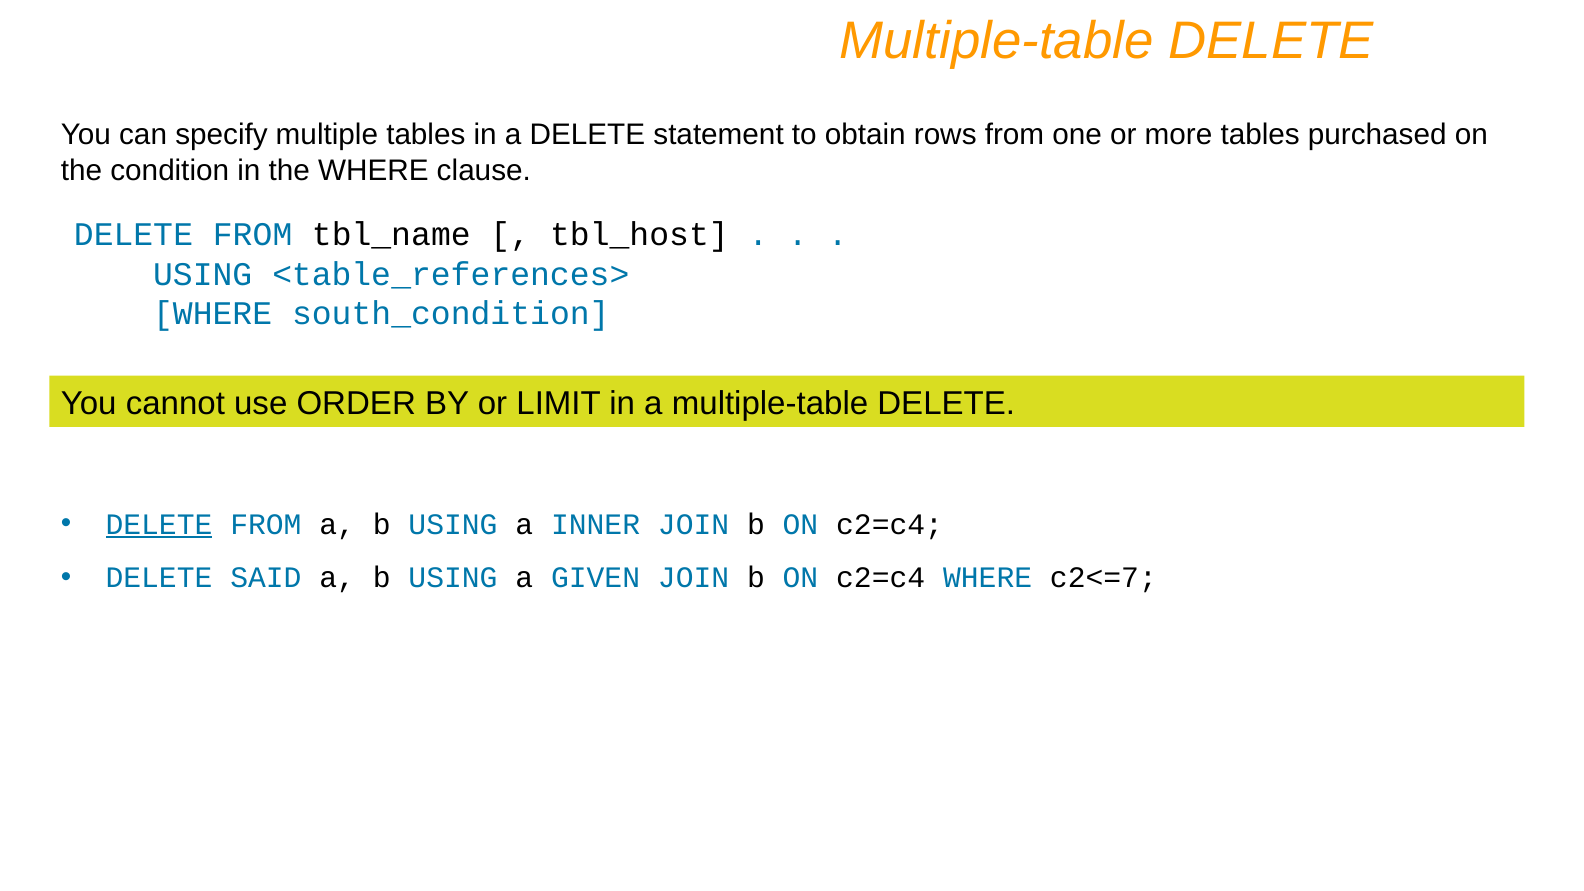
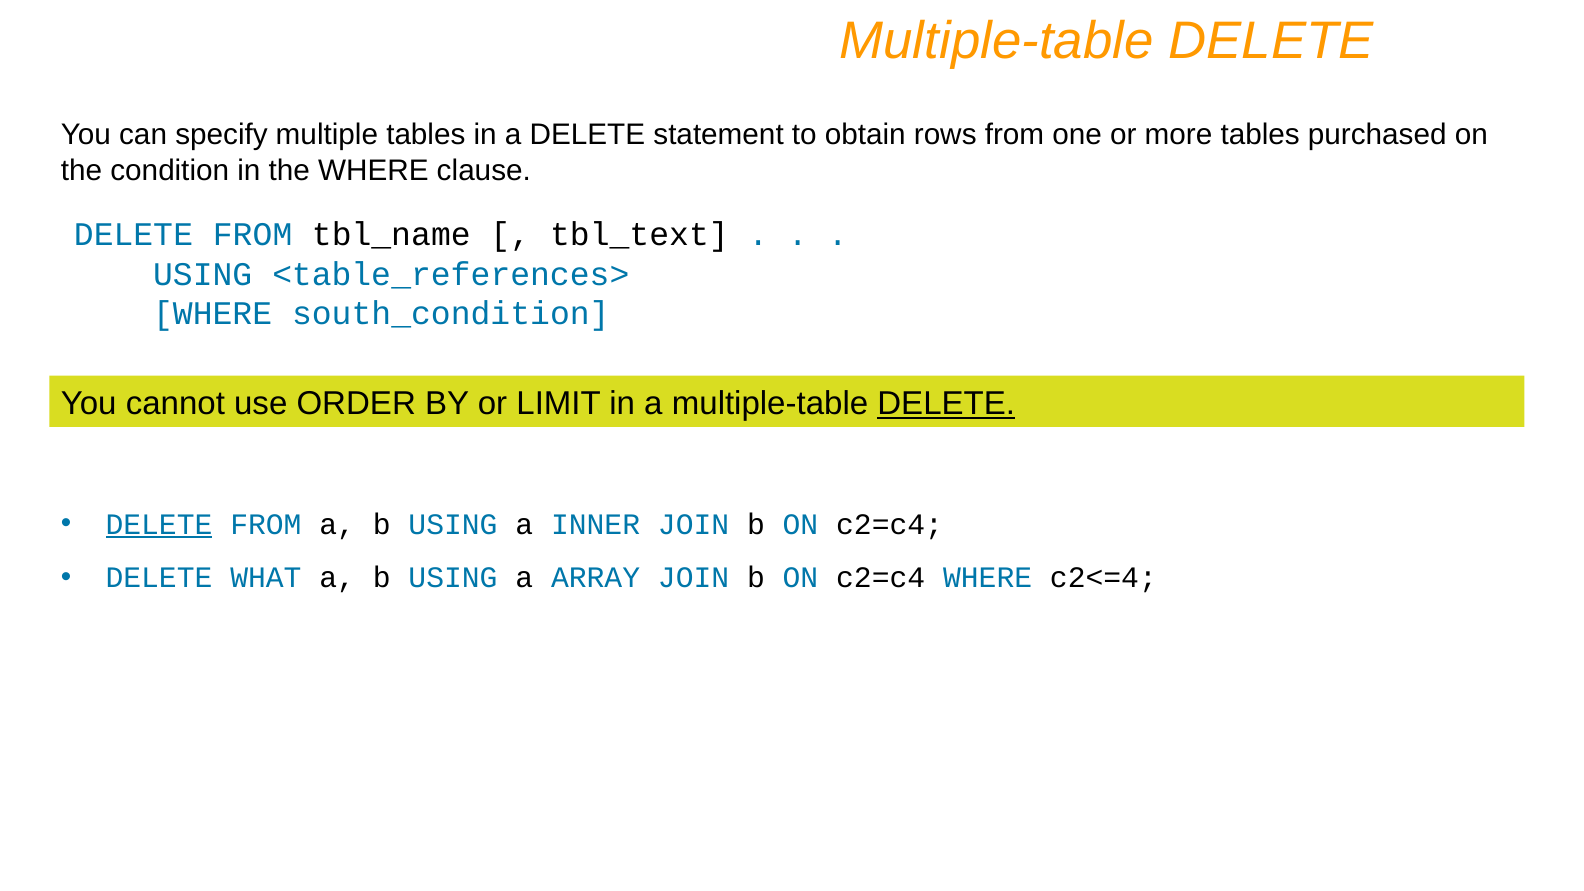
tbl_host: tbl_host -> tbl_text (639, 235)
DELETE underline: none -> present (946, 404)
SAID: SAID -> WHAT (266, 578)
GIVEN: GIVEN -> ARRAY (596, 578)
c2<=7: c2<=7 -> c2<=4 (1103, 578)
